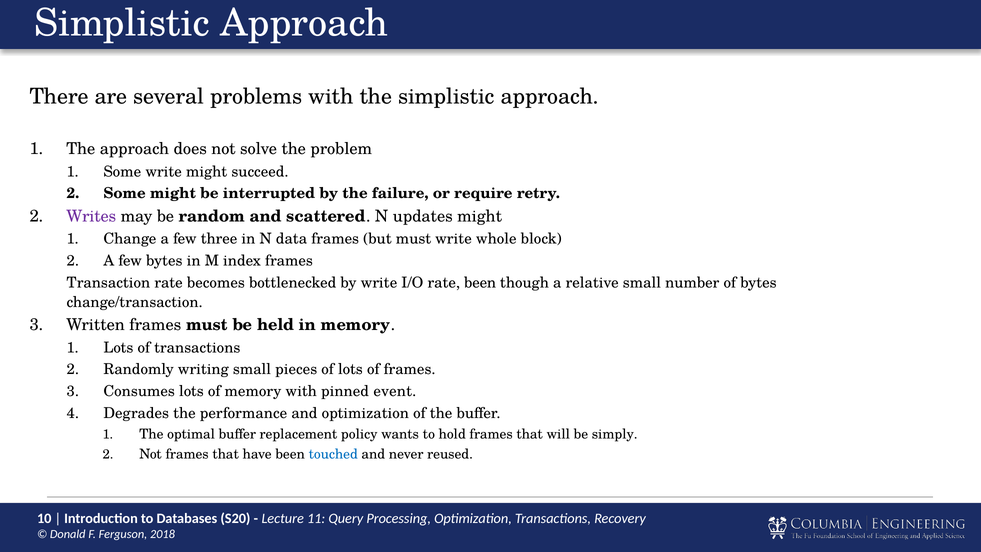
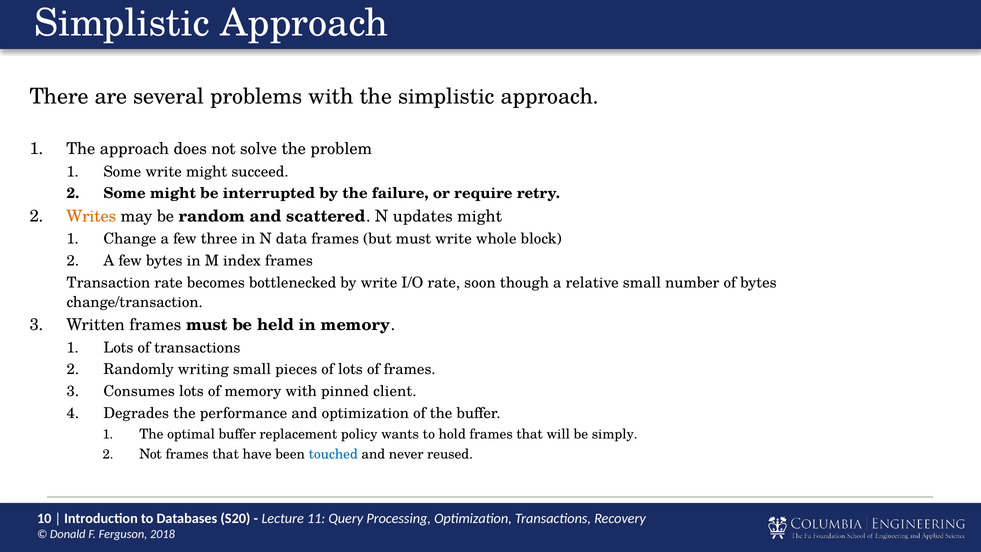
Writes colour: purple -> orange (91, 216)
rate been: been -> soon (480, 283)
event: event -> client (395, 391)
